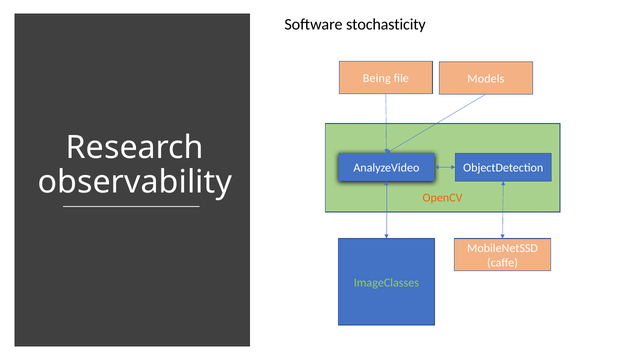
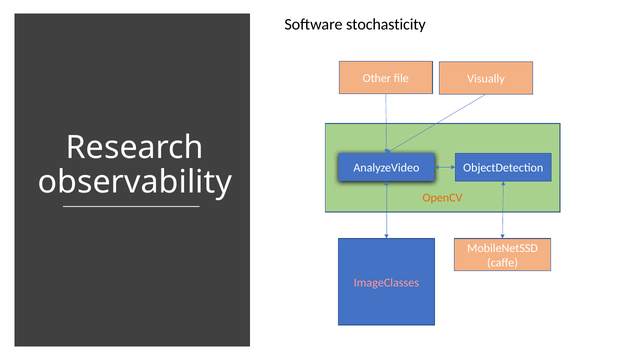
Being: Being -> Other (377, 78)
Models: Models -> Visually (486, 79)
ImageClasses colour: light green -> pink (386, 283)
